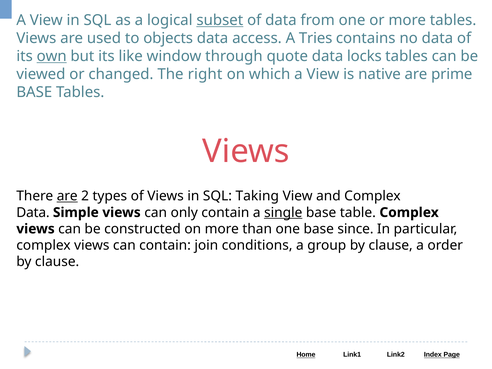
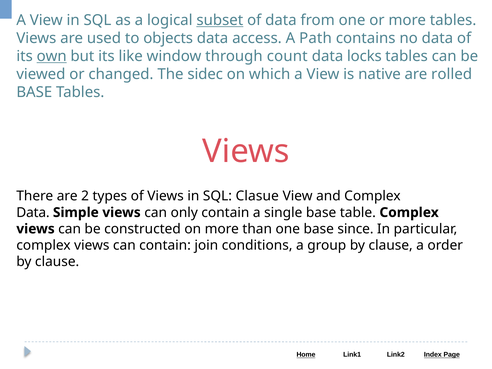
Tries: Tries -> Path (315, 38)
quote: quote -> count (287, 56)
right: right -> sidec (205, 74)
prime: prime -> rolled (452, 74)
are underline: present -> none (67, 196)
Taking: Taking -> Clasue (257, 196)
single underline: present -> none (283, 212)
